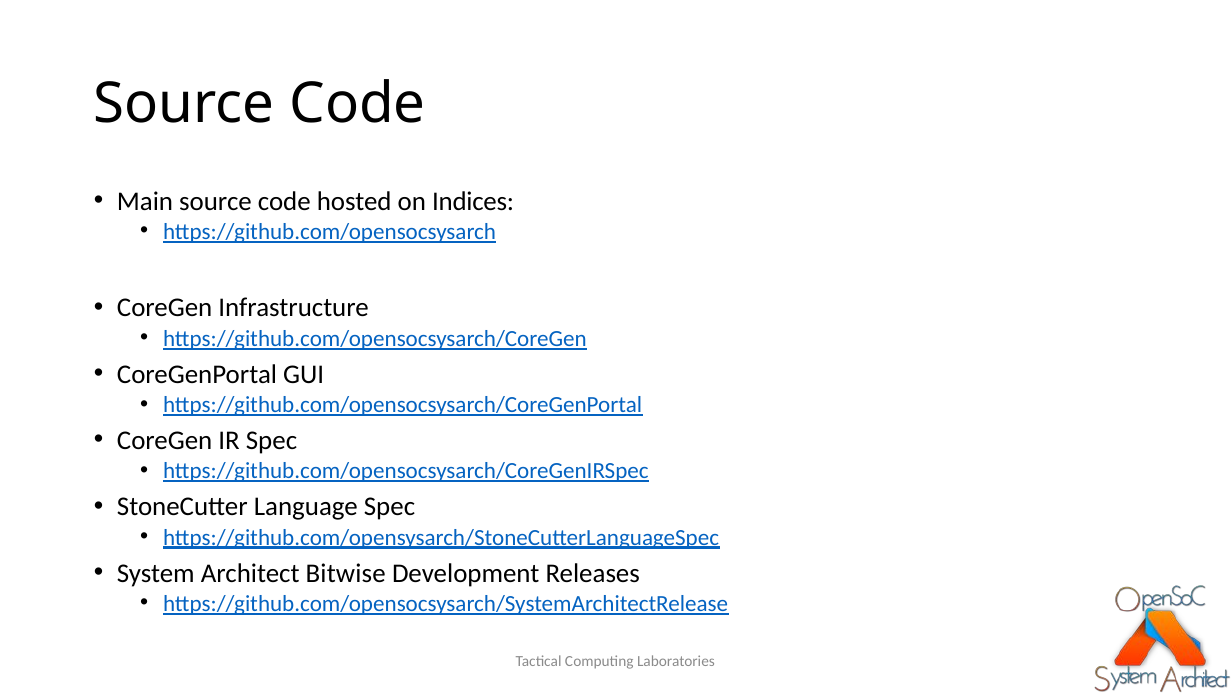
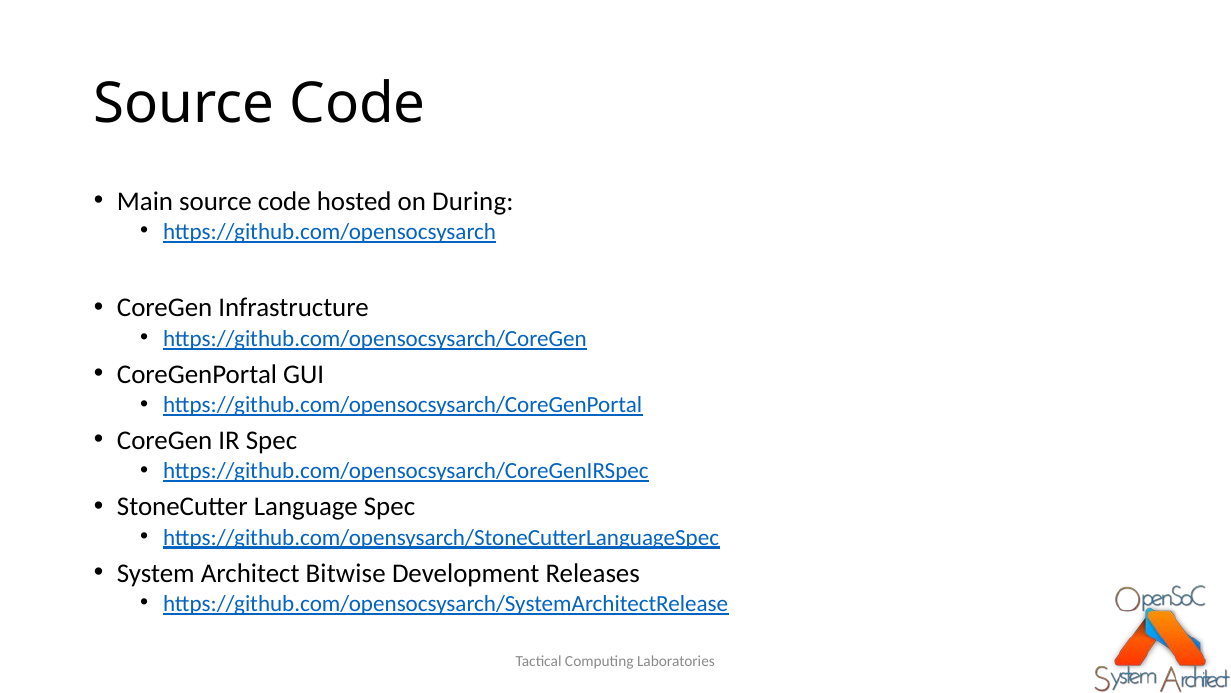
Indices: Indices -> During (473, 201)
